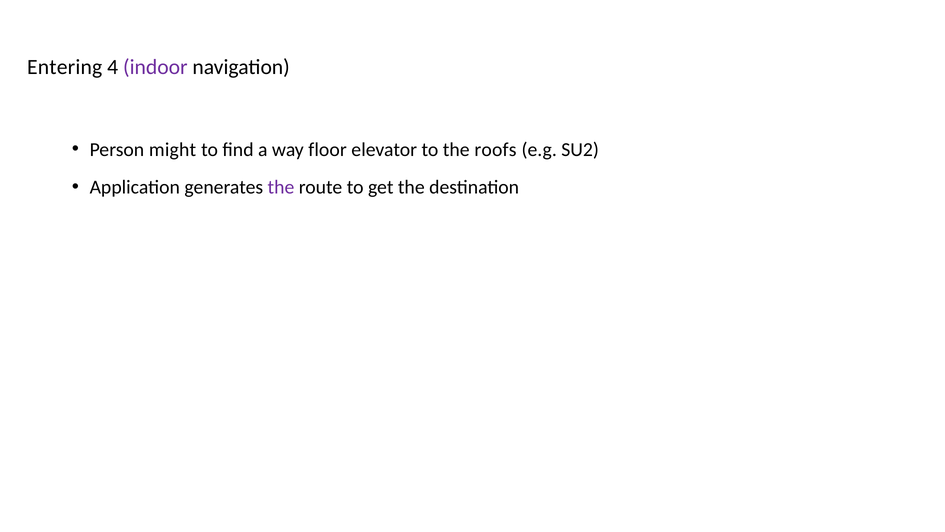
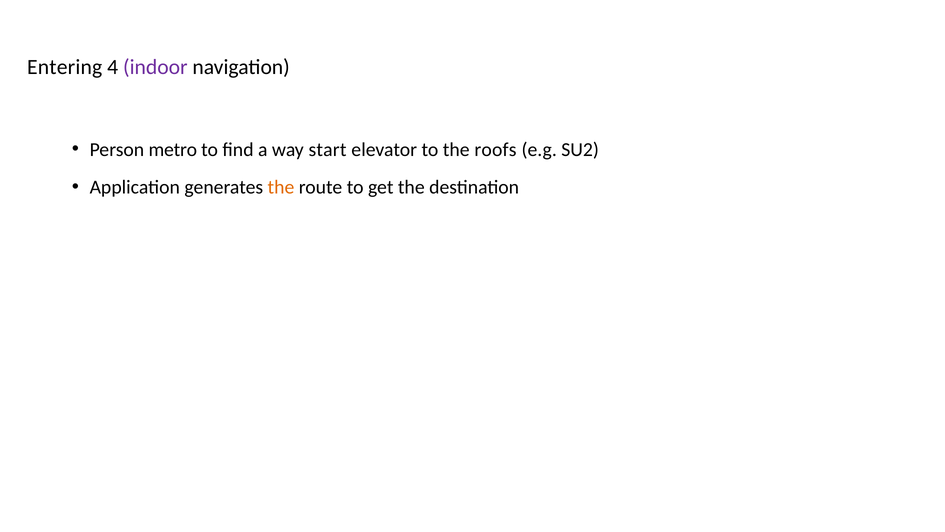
might: might -> metro (173, 149)
floor: floor -> start (327, 149)
the colour: purple -> orange (281, 187)
